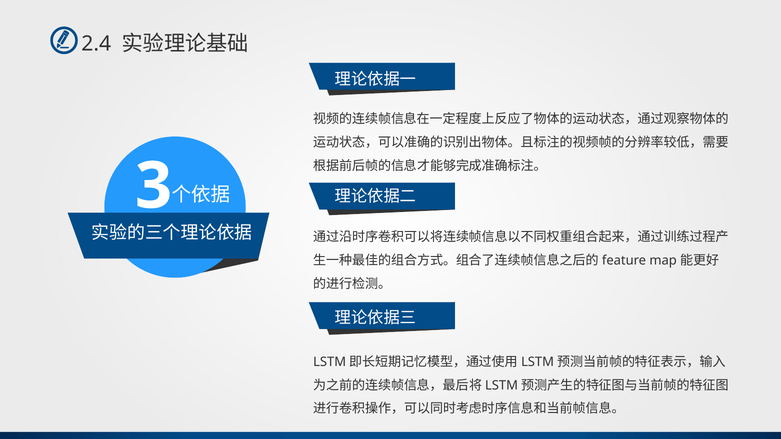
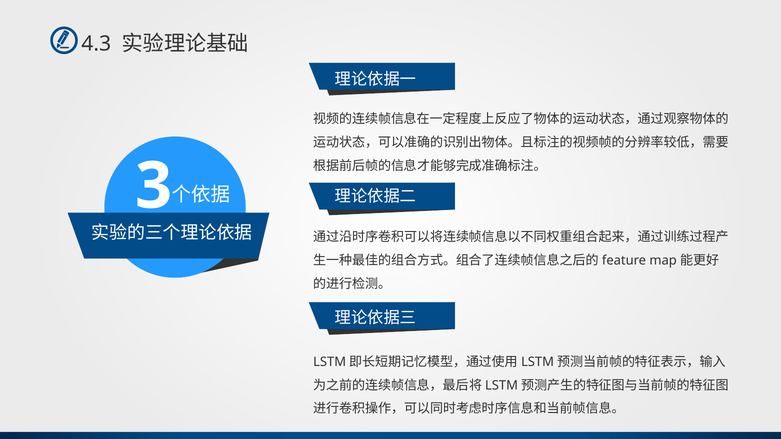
2.4: 2.4 -> 4.3 (96, 44)
